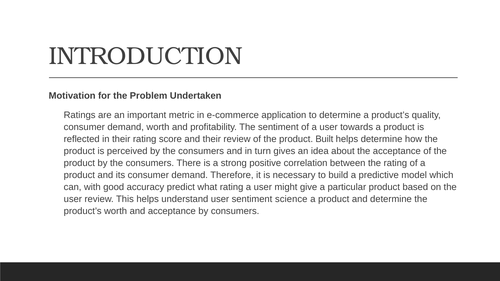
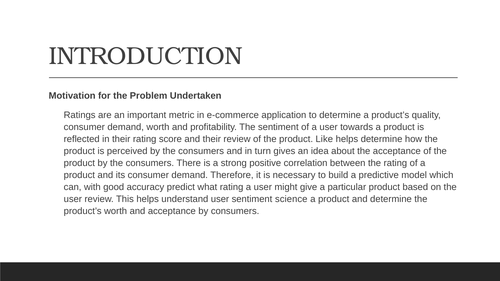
Built: Built -> Like (324, 139)
